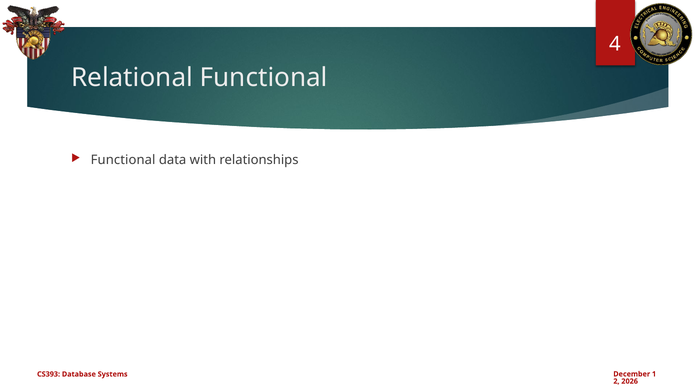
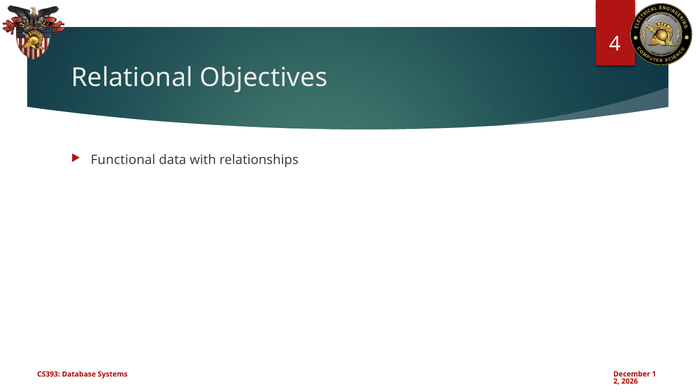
Relational Functional: Functional -> Objectives (264, 78)
